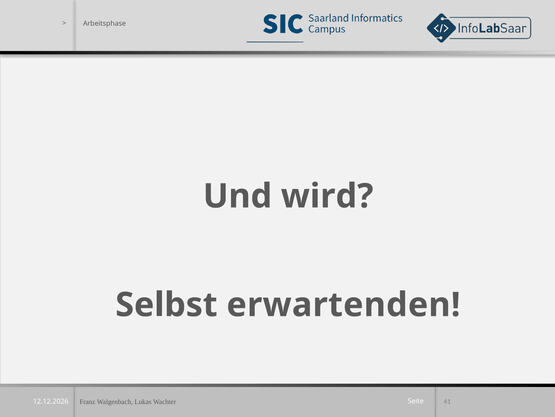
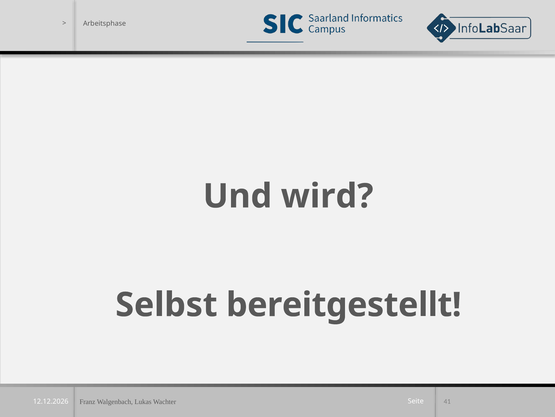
erwartenden: erwartenden -> bereitgestellt (344, 304)
